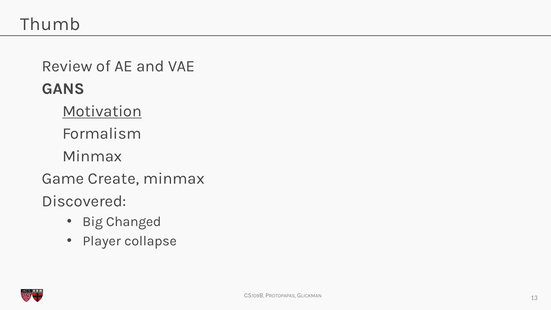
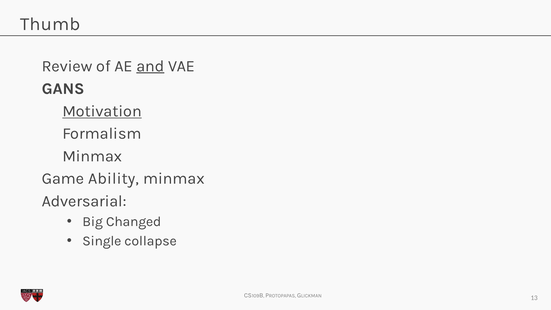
and underline: none -> present (150, 66)
Create: Create -> Ability (114, 179)
Discovered: Discovered -> Adversarial (84, 201)
Player: Player -> Single (102, 241)
